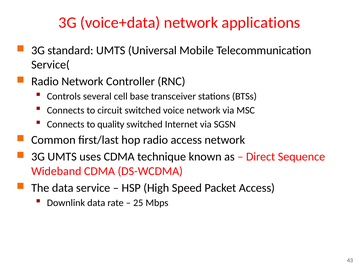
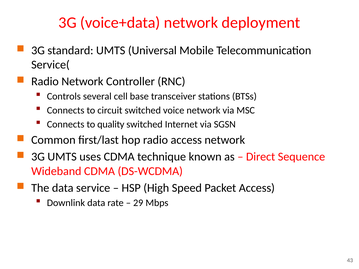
applications: applications -> deployment (261, 23)
25: 25 -> 29 (138, 203)
